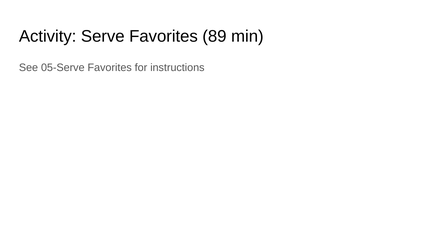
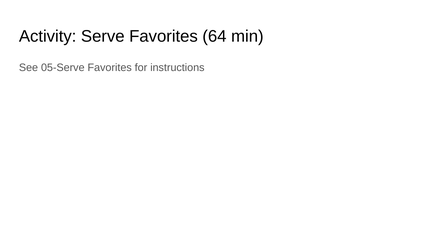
89: 89 -> 64 (214, 36)
